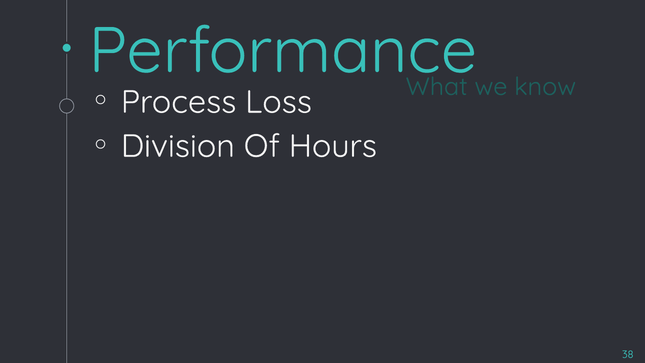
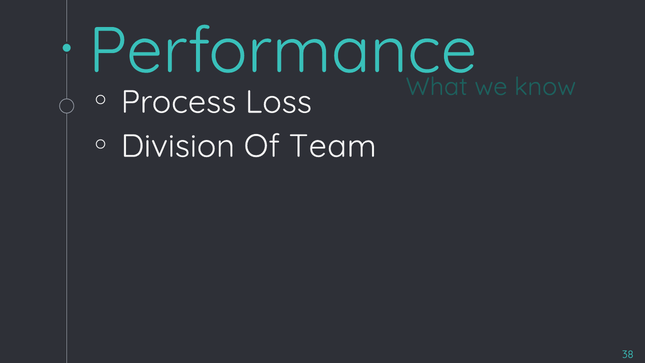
Of Hours: Hours -> Team (333, 146)
